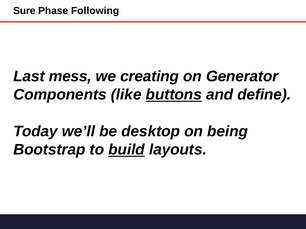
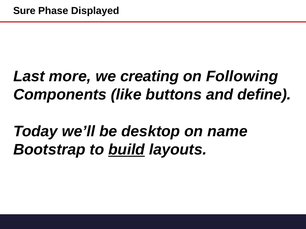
Following: Following -> Displayed (95, 11)
mess: mess -> more (70, 77)
Generator: Generator -> Following (242, 77)
buttons underline: present -> none (174, 95)
being: being -> name (227, 132)
